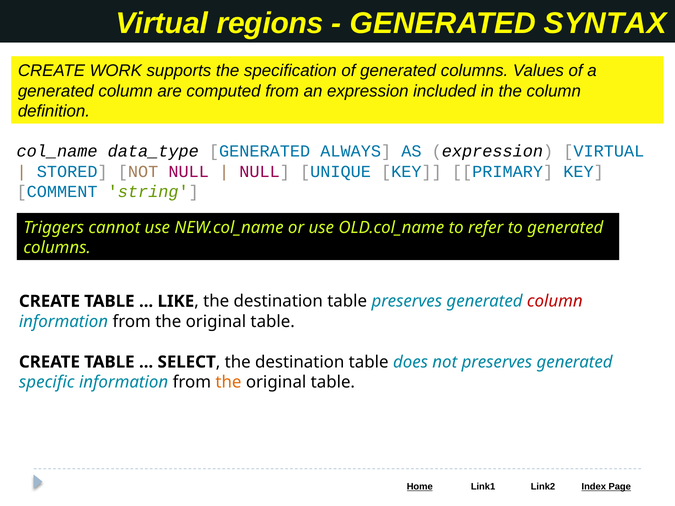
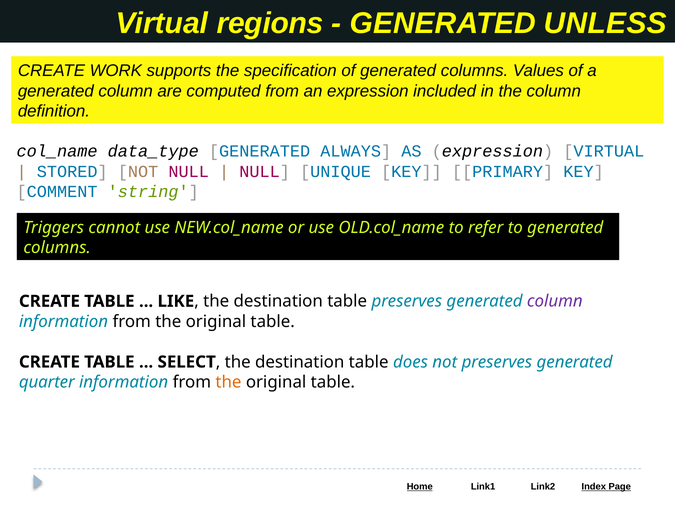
SYNTAX: SYNTAX -> UNLESS (605, 23)
column colour: red -> purple (555, 301)
specific: specific -> quarter (47, 382)
